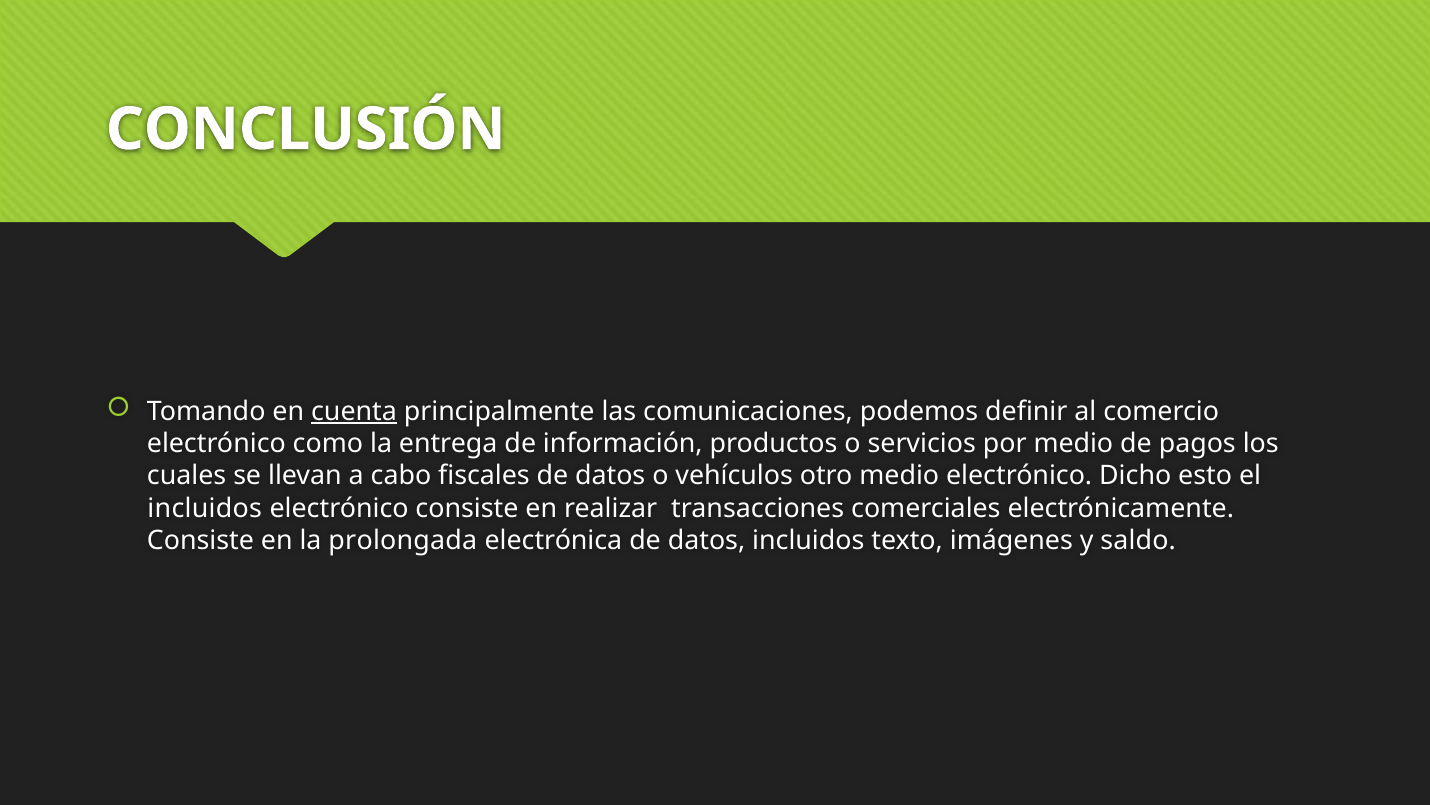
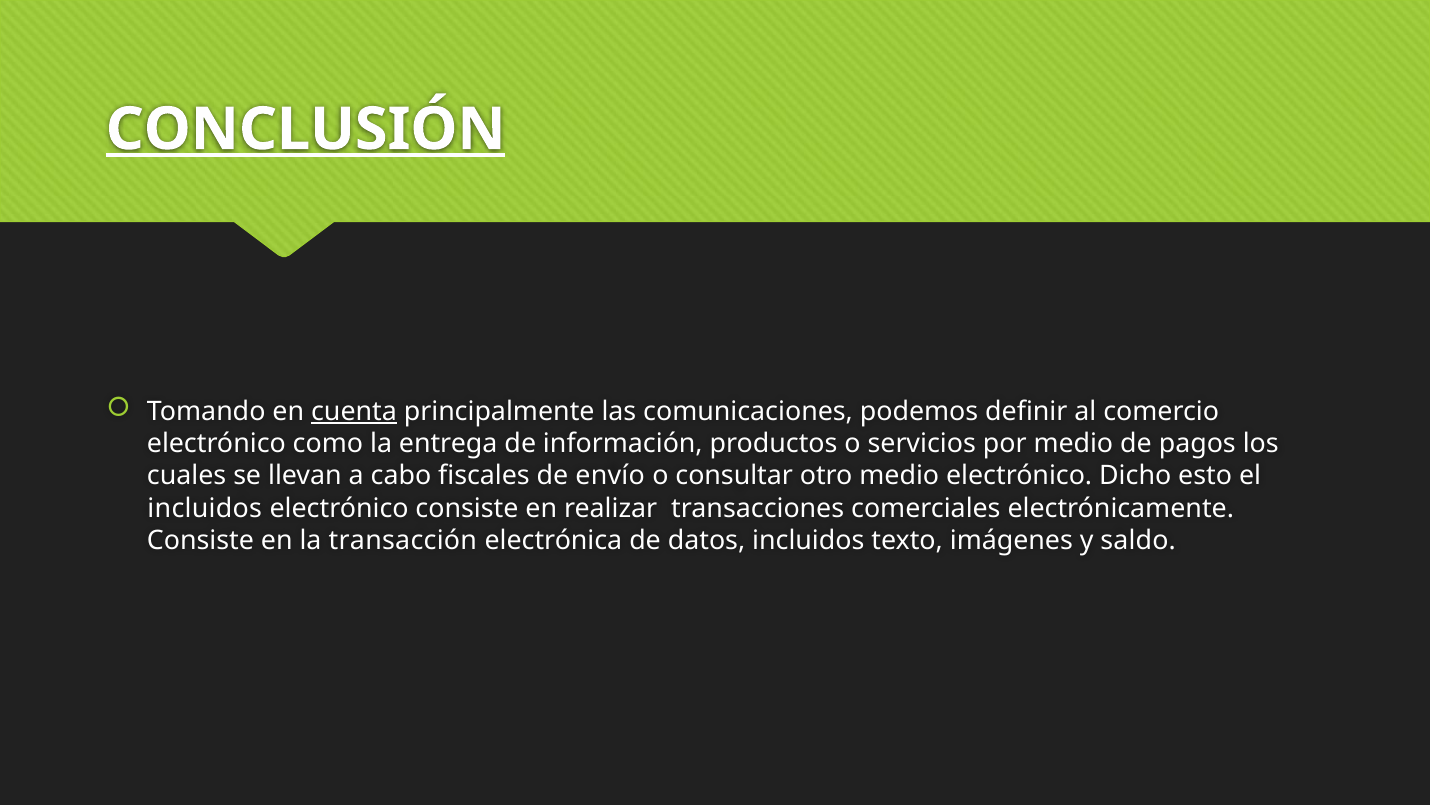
CONCLUSIÓN underline: none -> present (306, 129)
datos: datos -> envío (610, 476)
vehículos: vehículos -> consultar (734, 476)
prolongada: prolongada -> transacción (403, 540)
